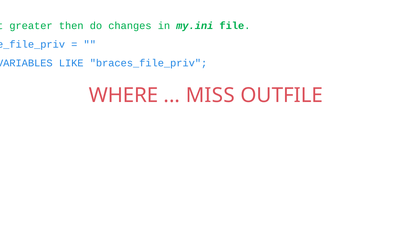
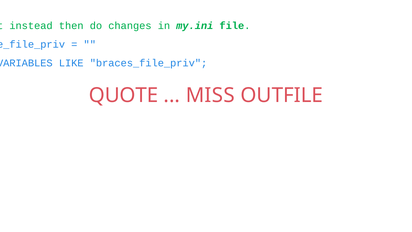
greater: greater -> instead (31, 26)
WHERE: WHERE -> QUOTE (124, 95)
